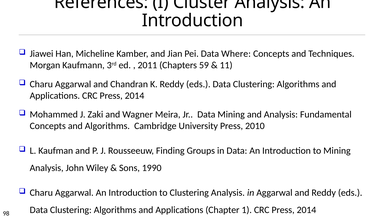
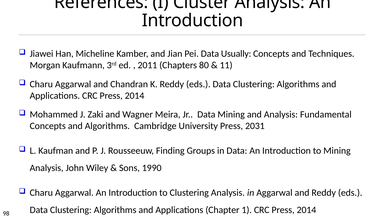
Where: Where -> Usually (236, 54)
59: 59 -> 80 (204, 65)
2010: 2010 -> 2031 (255, 126)
